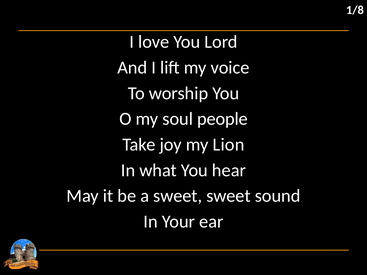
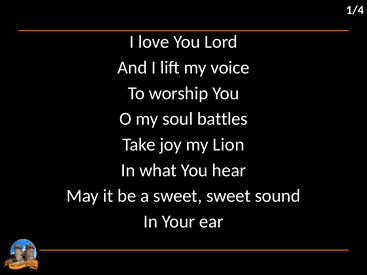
1/8: 1/8 -> 1/4 (355, 10)
people: people -> battles (222, 119)
